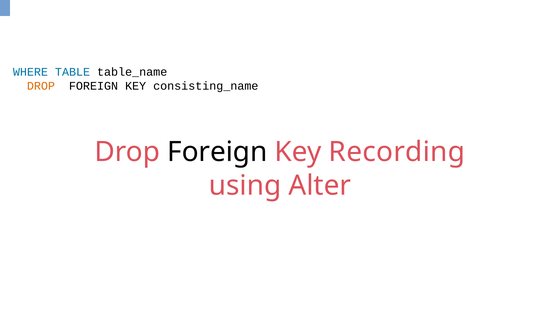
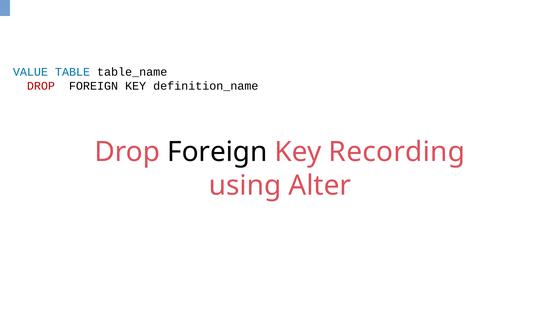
WHERE: WHERE -> VALUE (30, 72)
DROP colour: orange -> red (41, 86)
consisting_name: consisting_name -> definition_name (206, 86)
